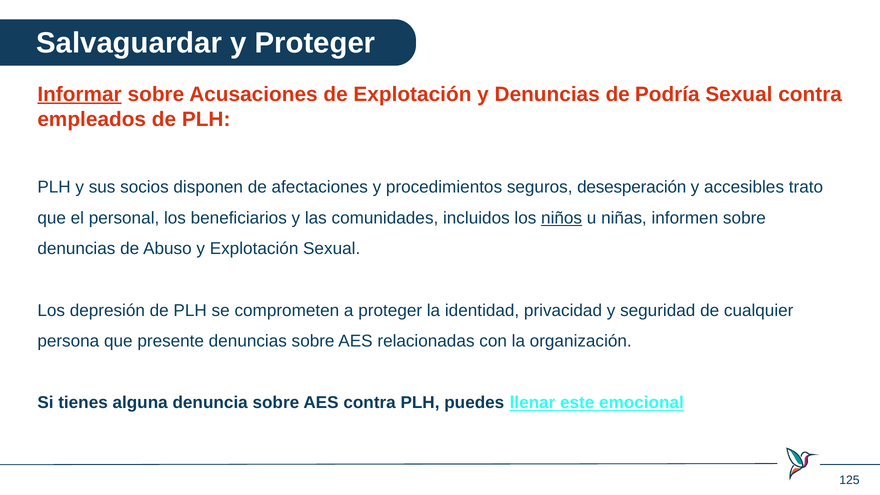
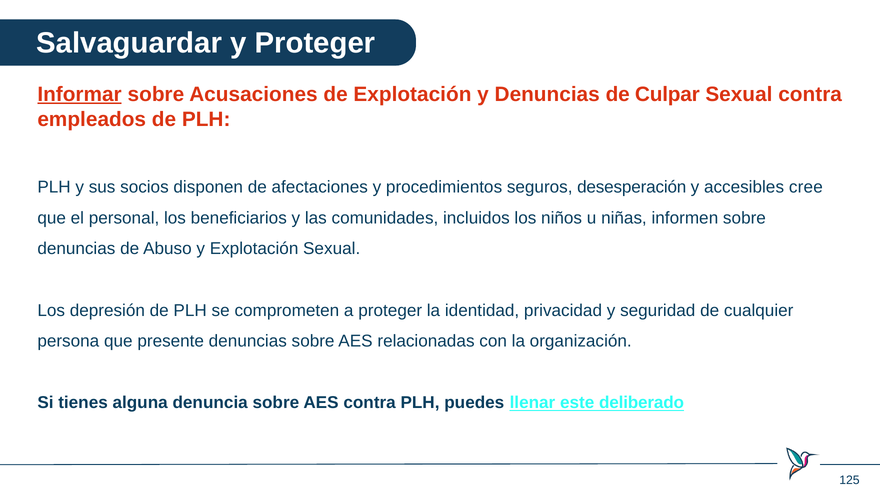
Podría: Podría -> Culpar (667, 94)
trato: trato -> cree (806, 187)
niños underline: present -> none (562, 218)
emocional: emocional -> deliberado (642, 403)
